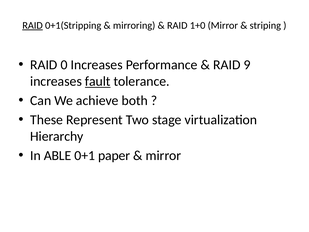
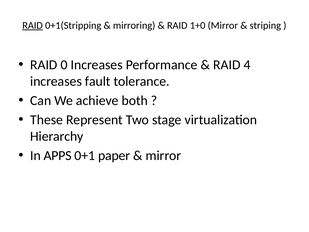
9: 9 -> 4 (247, 65)
fault underline: present -> none (98, 81)
ABLE: ABLE -> APPS (58, 155)
